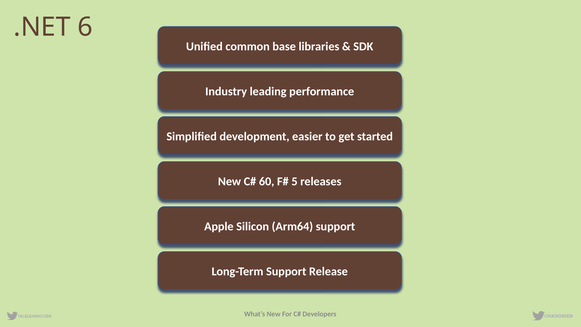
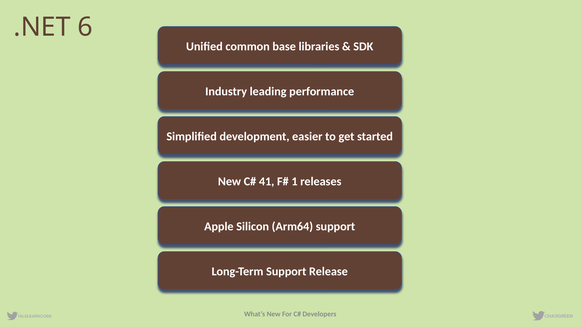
60: 60 -> 41 (267, 181)
5: 5 -> 1 (294, 181)
